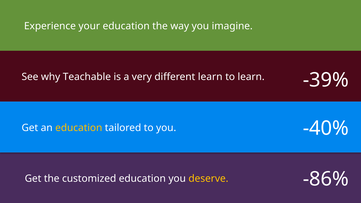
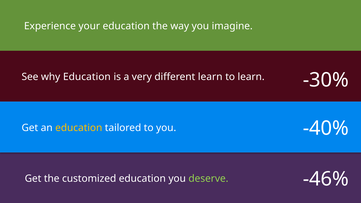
why Teachable: Teachable -> Education (87, 77)
-39%: -39% -> -30% (326, 80)
-86%: -86% -> -46% (326, 179)
deserve colour: yellow -> light green (208, 179)
